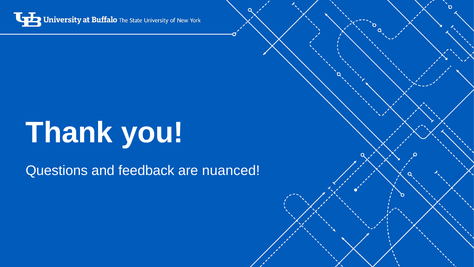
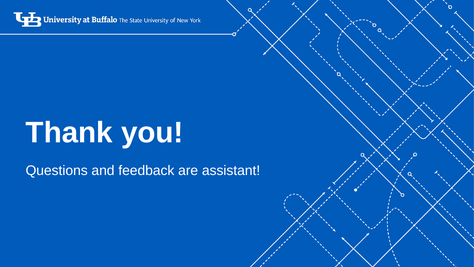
nuanced: nuanced -> assistant (231, 170)
